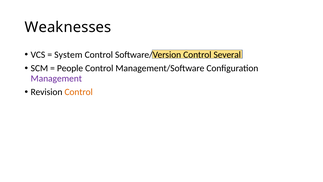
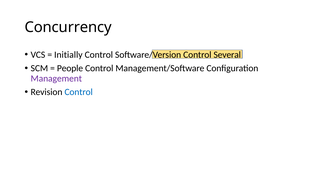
Weaknesses: Weaknesses -> Concurrency (68, 27)
System: System -> Initially (68, 55)
Control colour: orange -> blue (79, 92)
